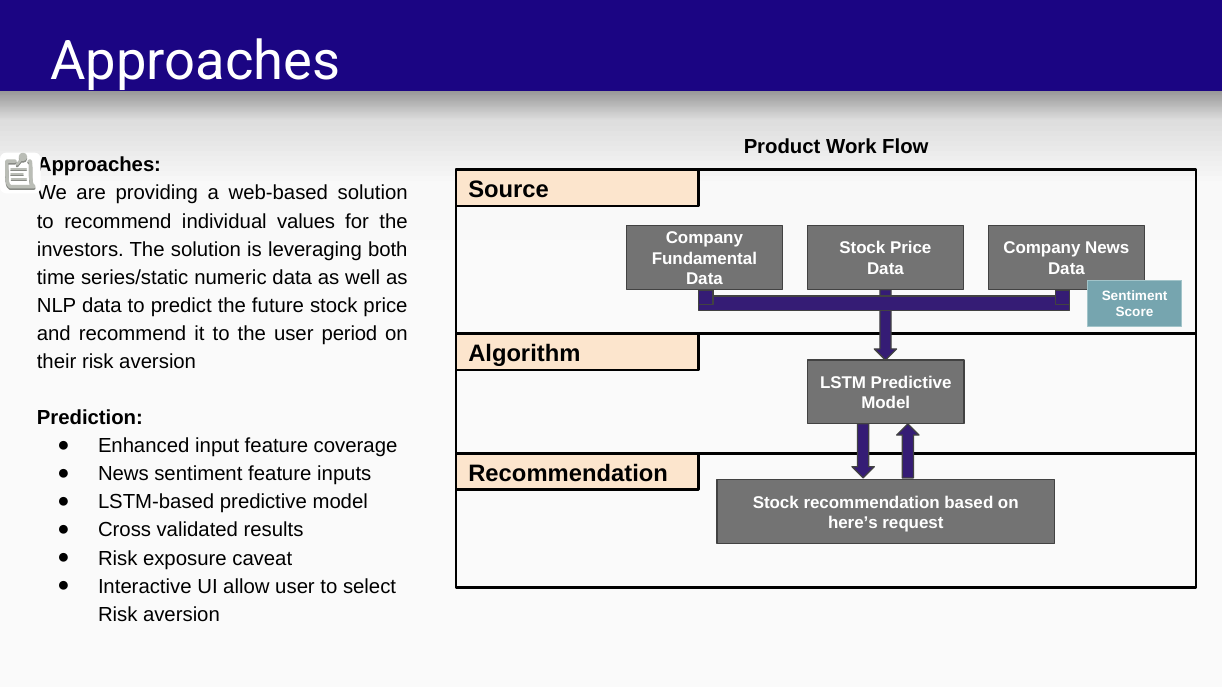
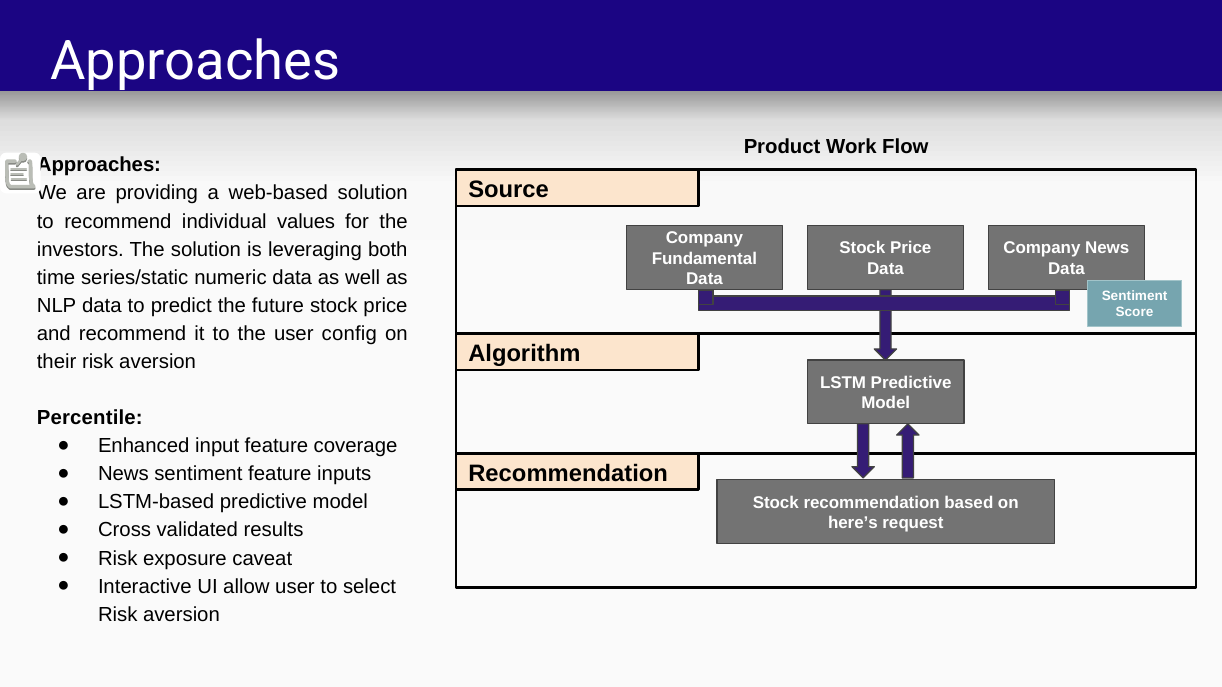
period: period -> config (349, 334)
Prediction: Prediction -> Percentile (90, 418)
